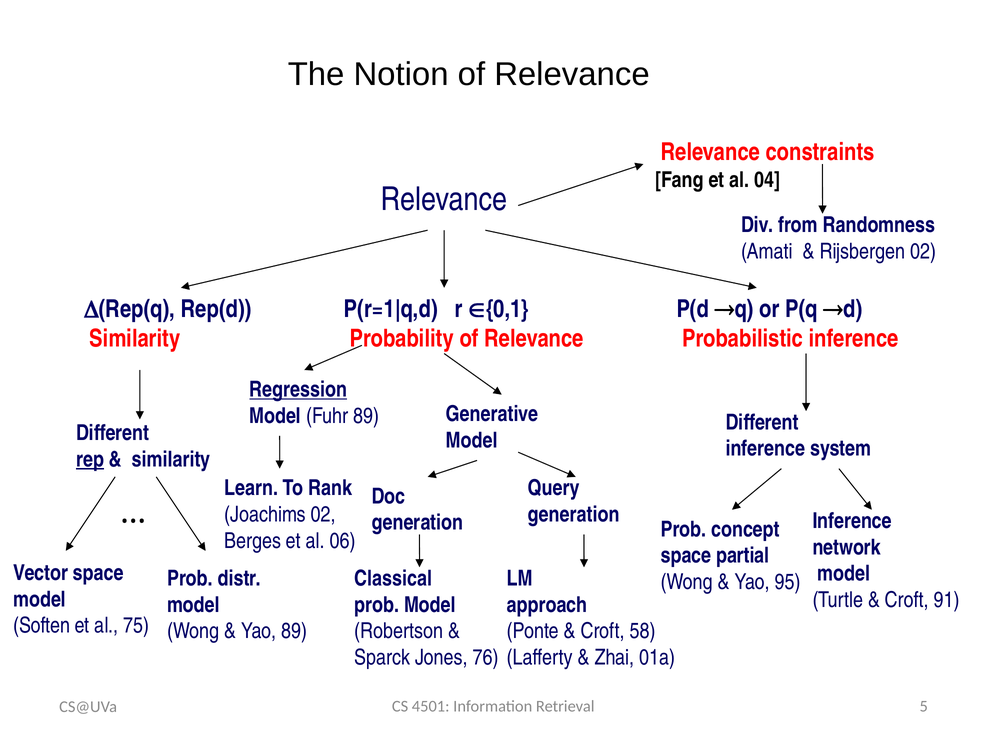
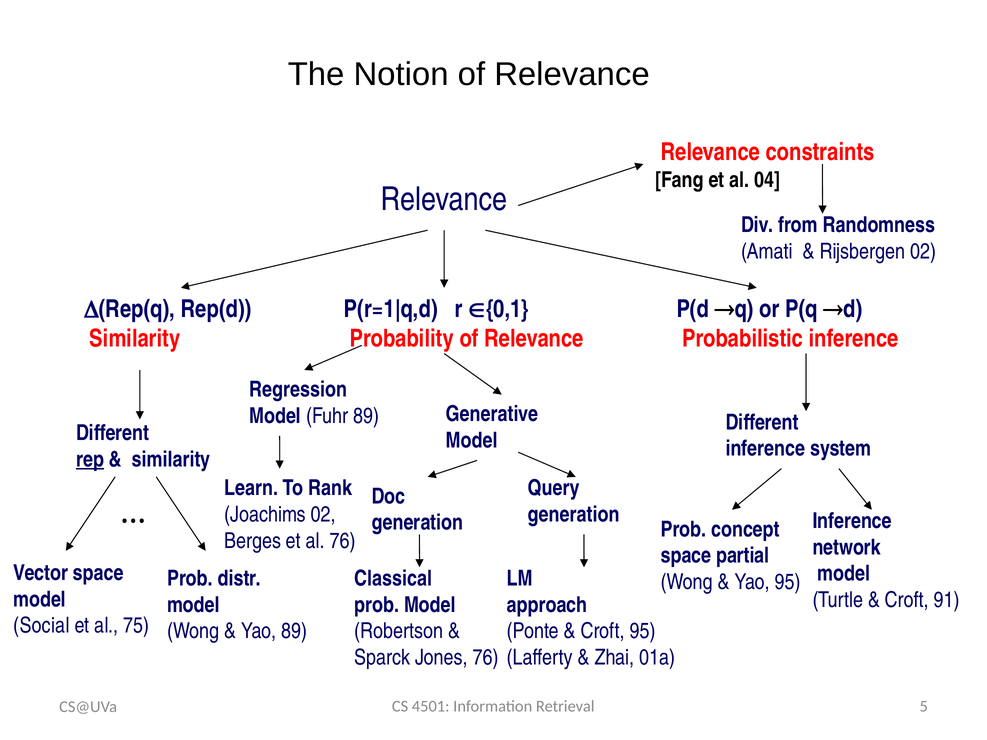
Regression underline: present -> none (298, 390)
al 06: 06 -> 76 (343, 541)
Soften: Soften -> Social (41, 626)
Croft 58: 58 -> 95 (643, 631)
